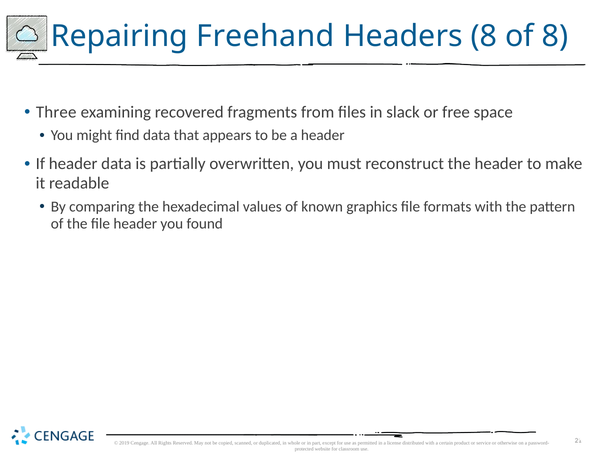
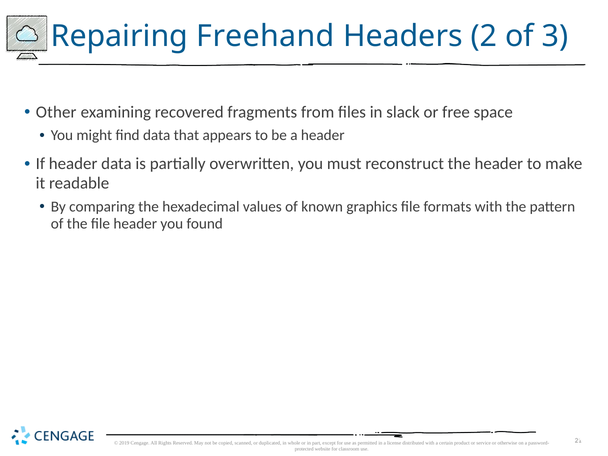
Headers 8: 8 -> 2 (484, 36)
of 8: 8 -> 3 (555, 36)
Three: Three -> Other (56, 112)
